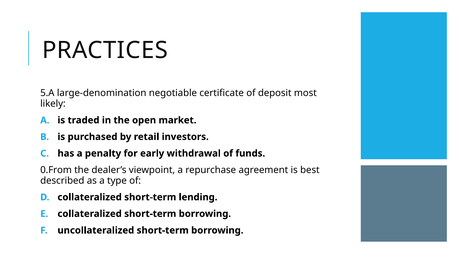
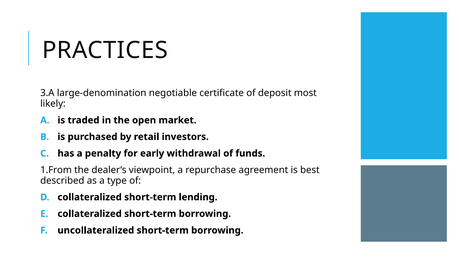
5.A: 5.A -> 3.A (47, 93)
0.From: 0.From -> 1.From (56, 170)
